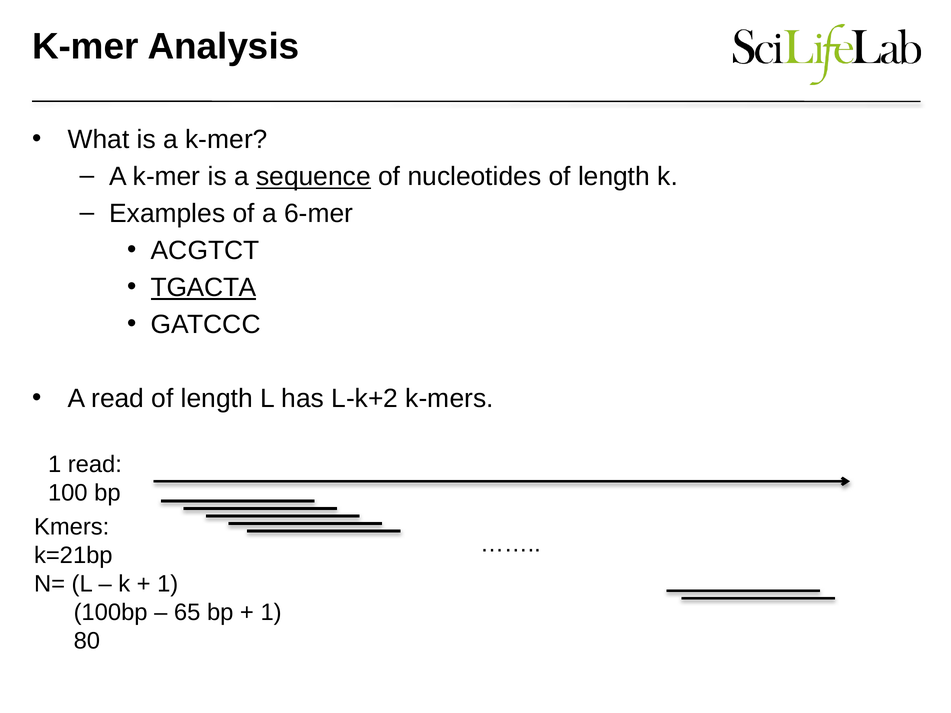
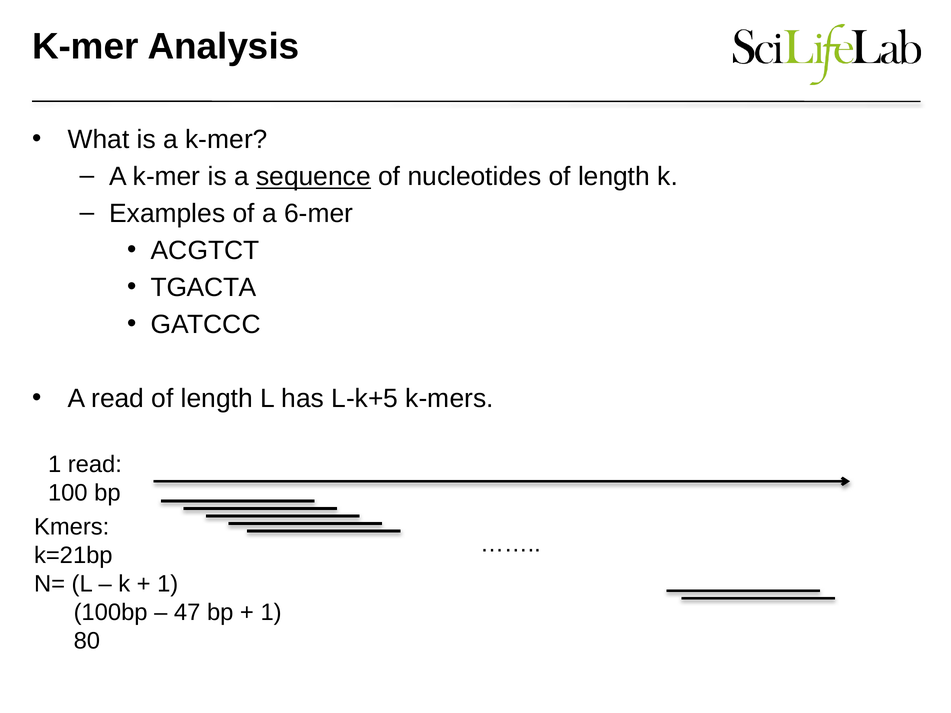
TGACTA underline: present -> none (204, 288)
L-k+2: L-k+2 -> L-k+5 (365, 399)
65: 65 -> 47 (187, 613)
